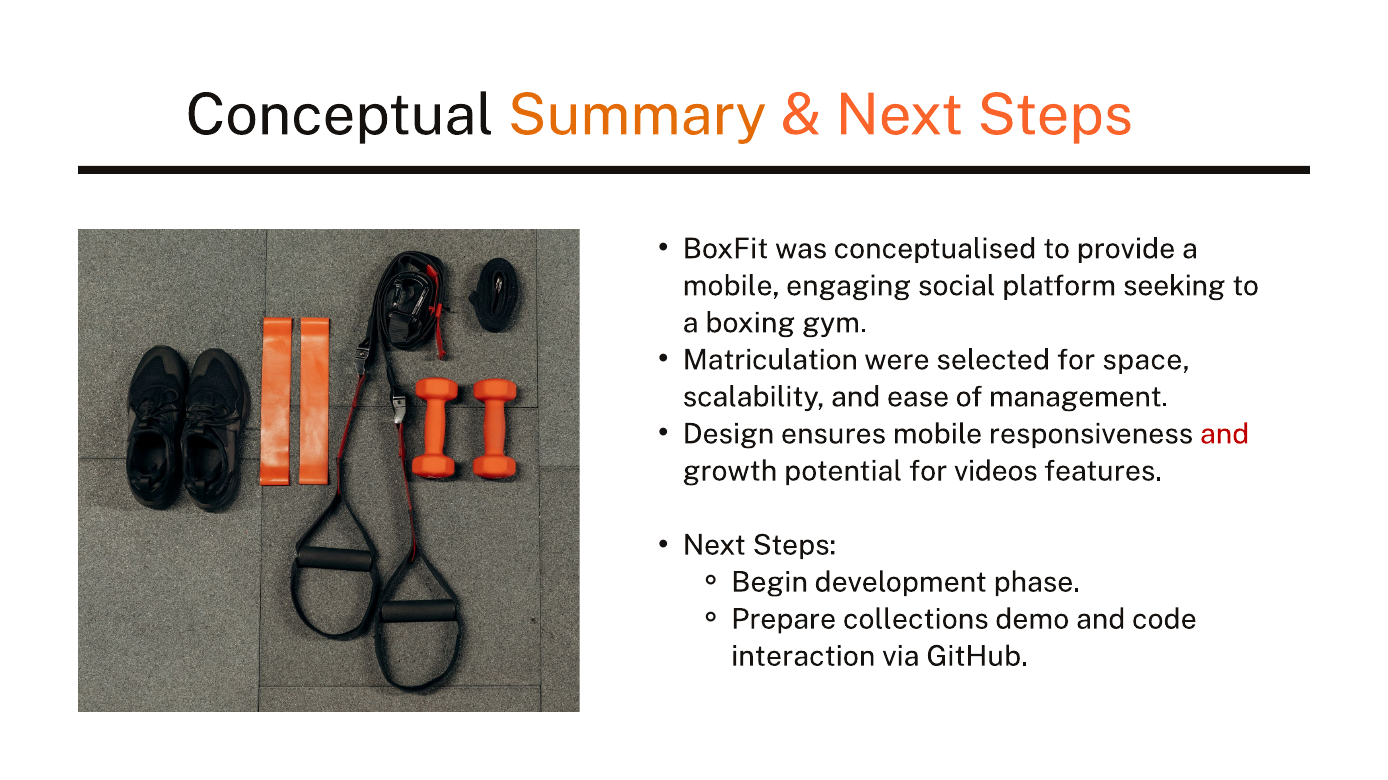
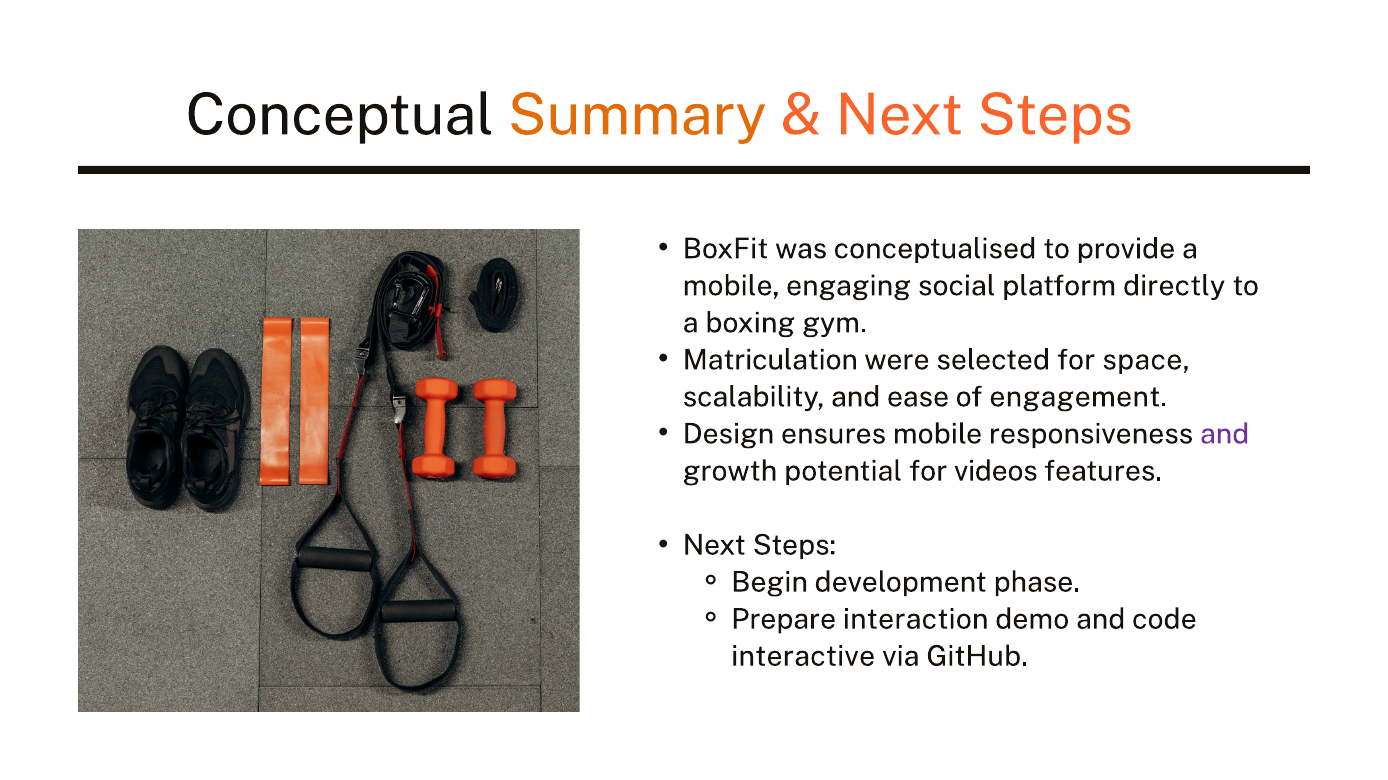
seeking: seeking -> directly (1174, 286)
management: management -> engagement (1078, 397)
and colour: red -> purple (1225, 434)
collections: collections -> interaction (916, 620)
interaction: interaction -> interactive (803, 657)
